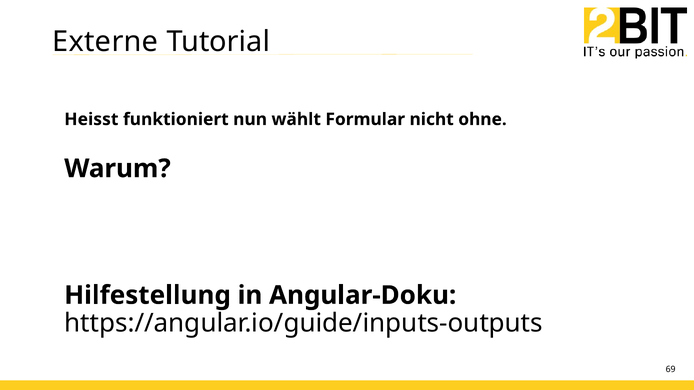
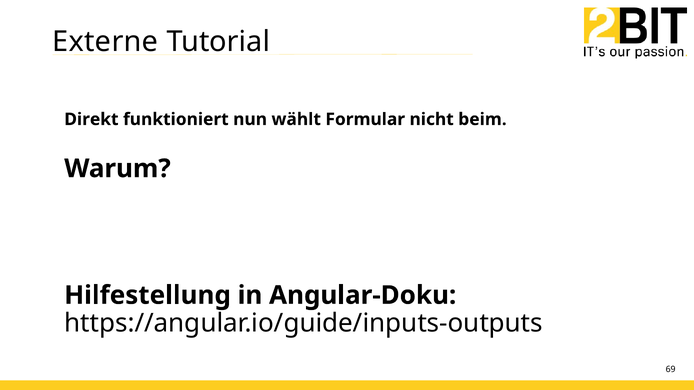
Heisst: Heisst -> Direkt (91, 119)
ohne: ohne -> beim (482, 119)
